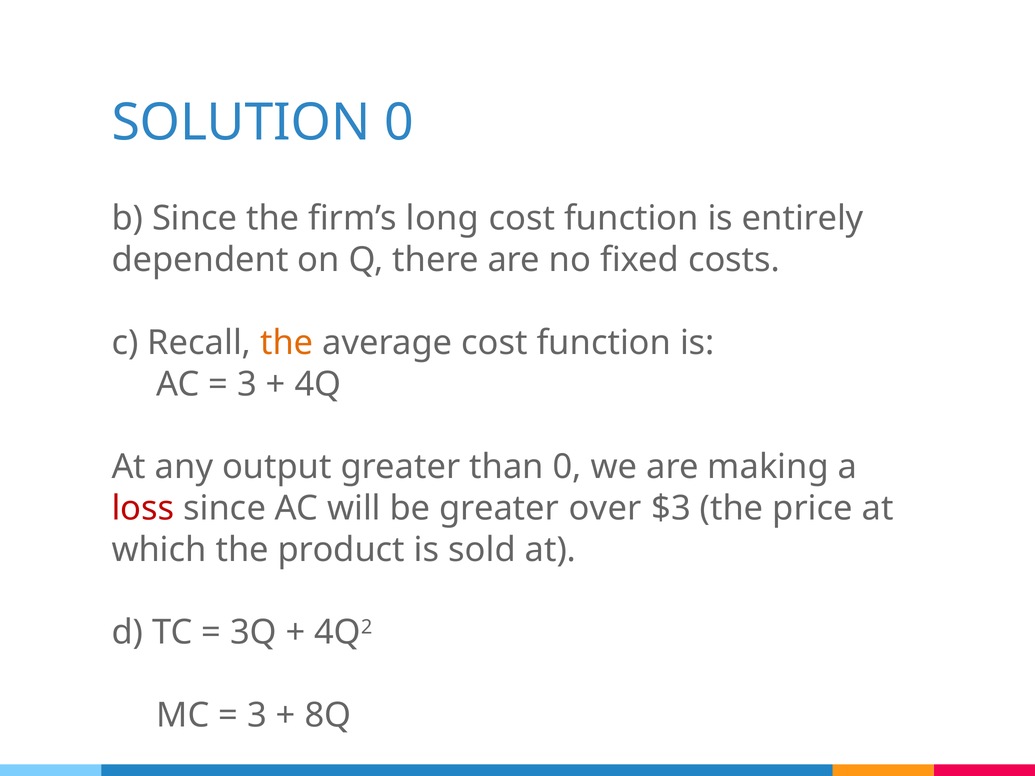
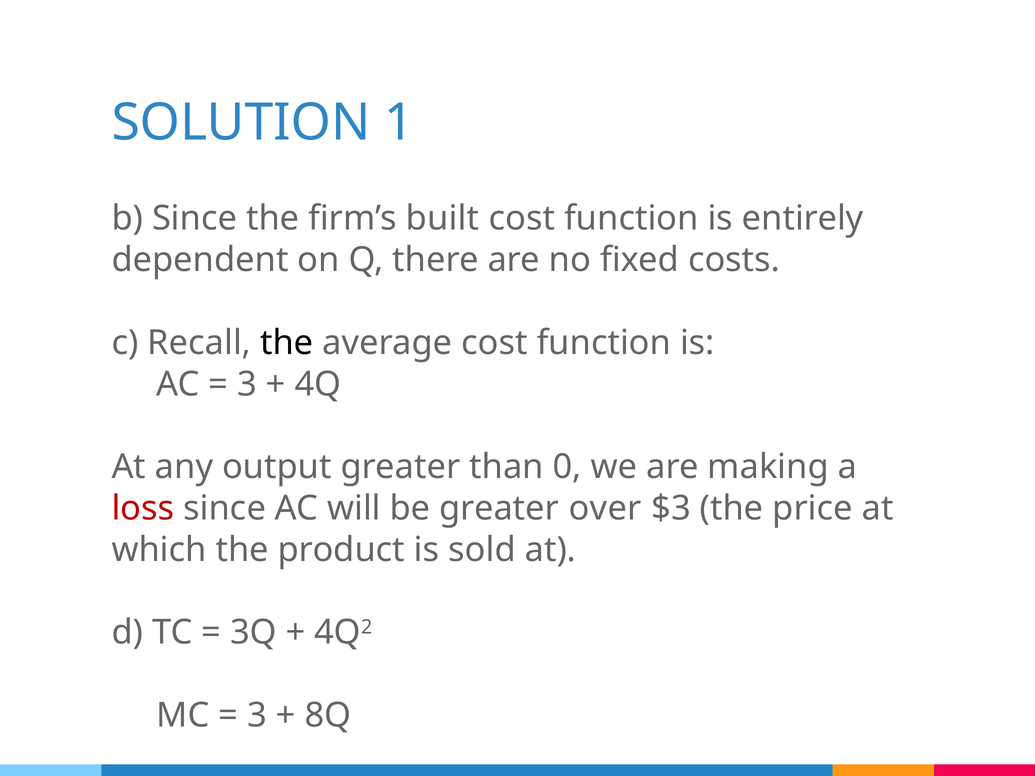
SOLUTION 0: 0 -> 1 (399, 123)
long: long -> built (442, 219)
the colour: orange -> black (287, 343)
